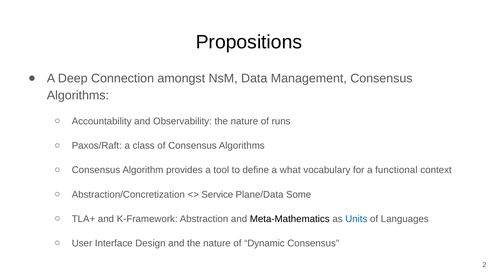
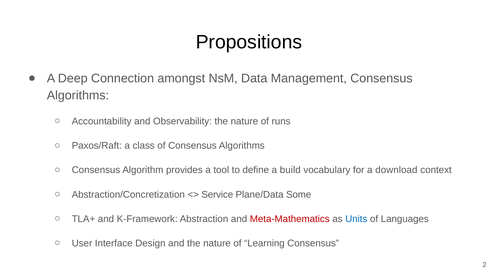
what: what -> build (290, 170)
functional: functional -> download (396, 170)
Meta-Mathematics colour: black -> red (290, 219)
Dynamic: Dynamic -> Learning (264, 243)
